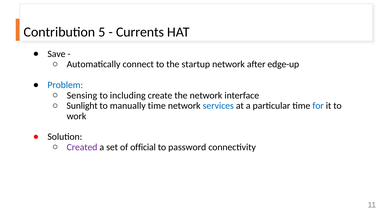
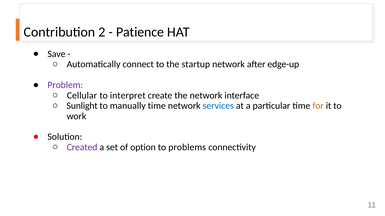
5: 5 -> 2 (102, 32)
Currents: Currents -> Patience (140, 32)
Problem colour: blue -> purple (65, 85)
Sensing: Sensing -> Cellular (82, 96)
including: including -> interpret (128, 96)
for colour: blue -> orange (318, 106)
official: official -> option (143, 148)
password: password -> problems (187, 148)
